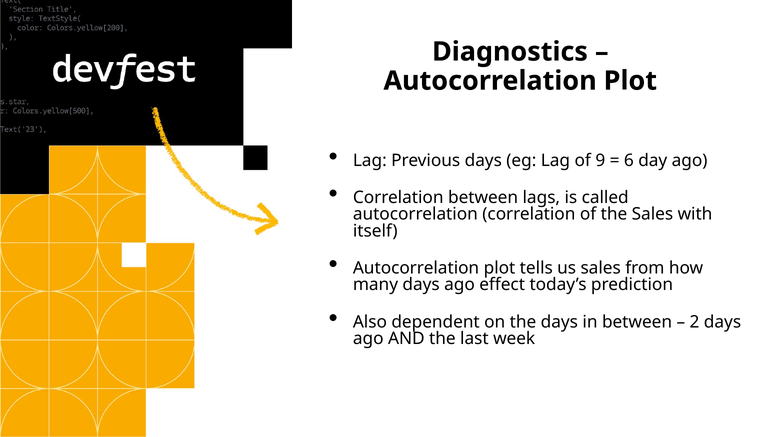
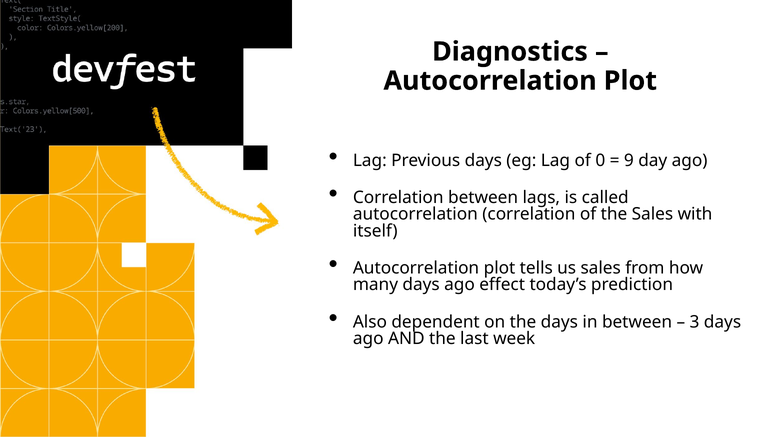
9: 9 -> 0 (600, 160)
6: 6 -> 9 (629, 160)
2: 2 -> 3 (694, 322)
